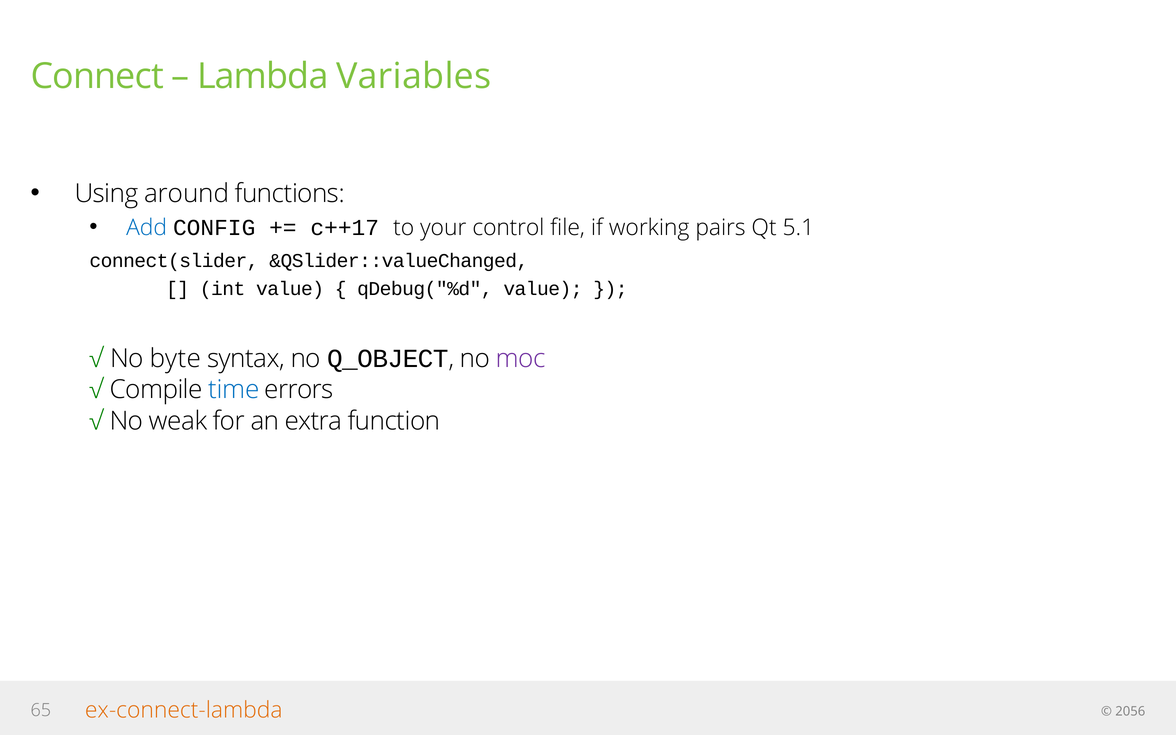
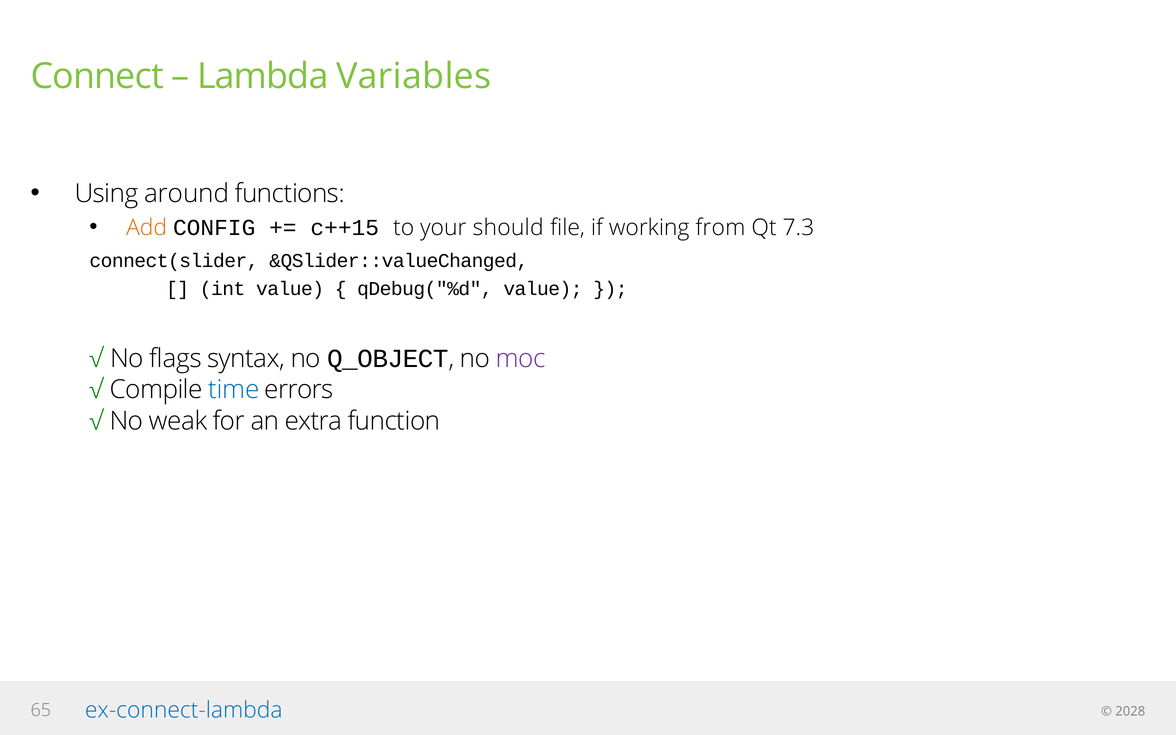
Add colour: blue -> orange (147, 228)
c++17: c++17 -> c++15 (345, 228)
control: control -> should (508, 228)
pairs: pairs -> from (720, 228)
5.1: 5.1 -> 7.3 (798, 228)
byte: byte -> flags (176, 358)
ex-connect-lambda colour: orange -> blue (184, 710)
2056: 2056 -> 2028 (1130, 712)
